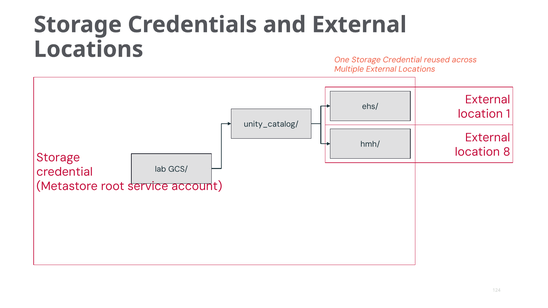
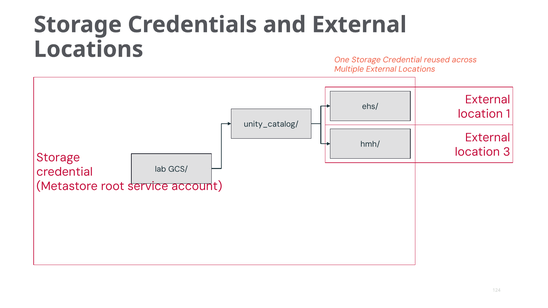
8: 8 -> 3 (507, 152)
